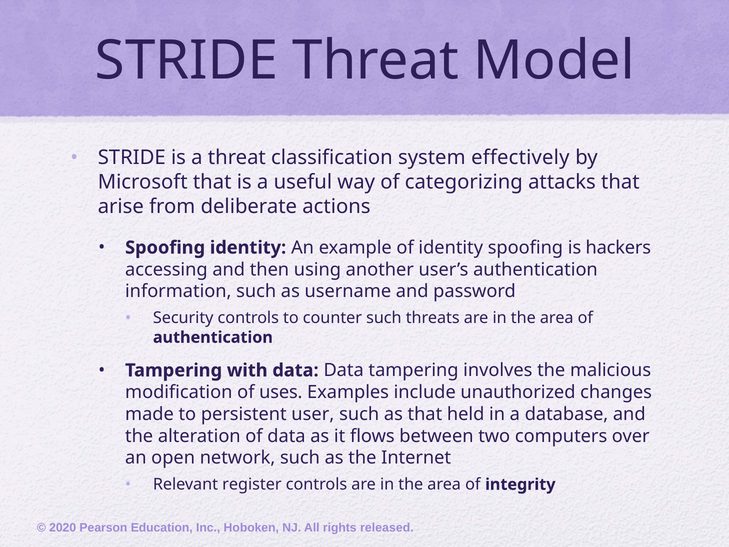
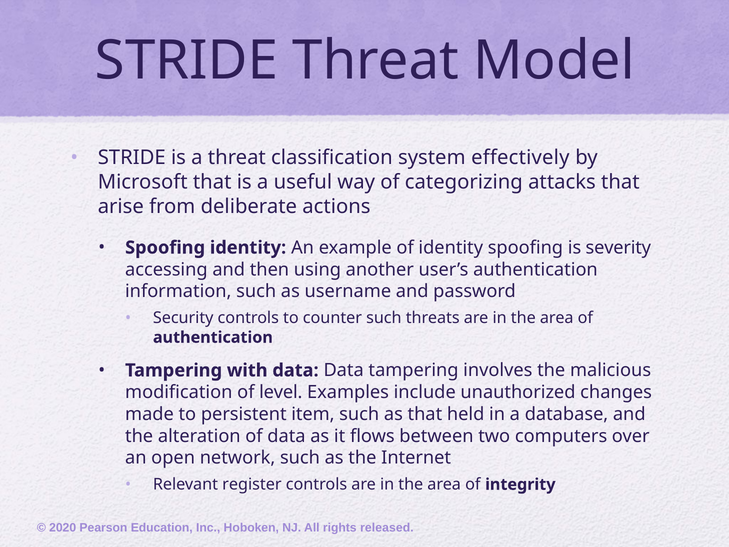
hackers: hackers -> severity (618, 247)
uses: uses -> level (281, 392)
user: user -> item (313, 414)
